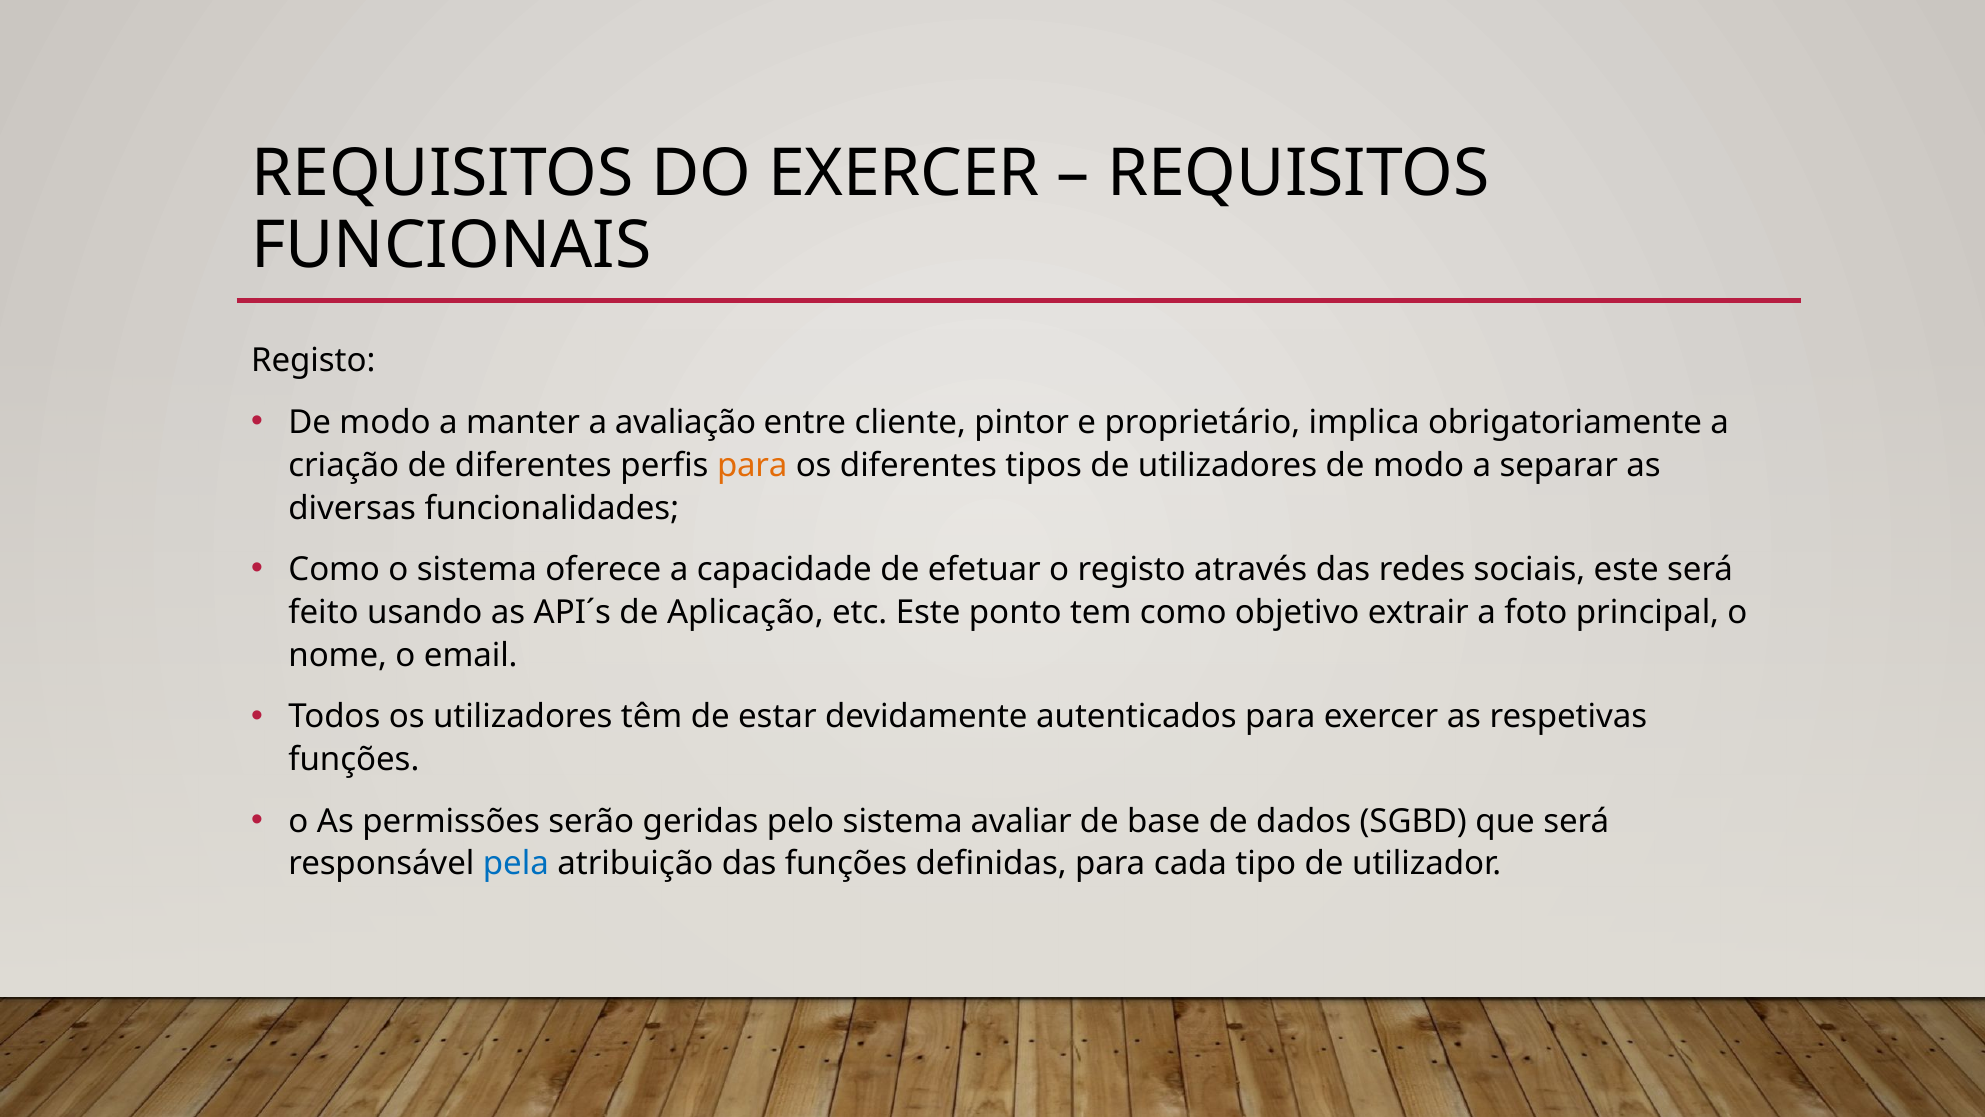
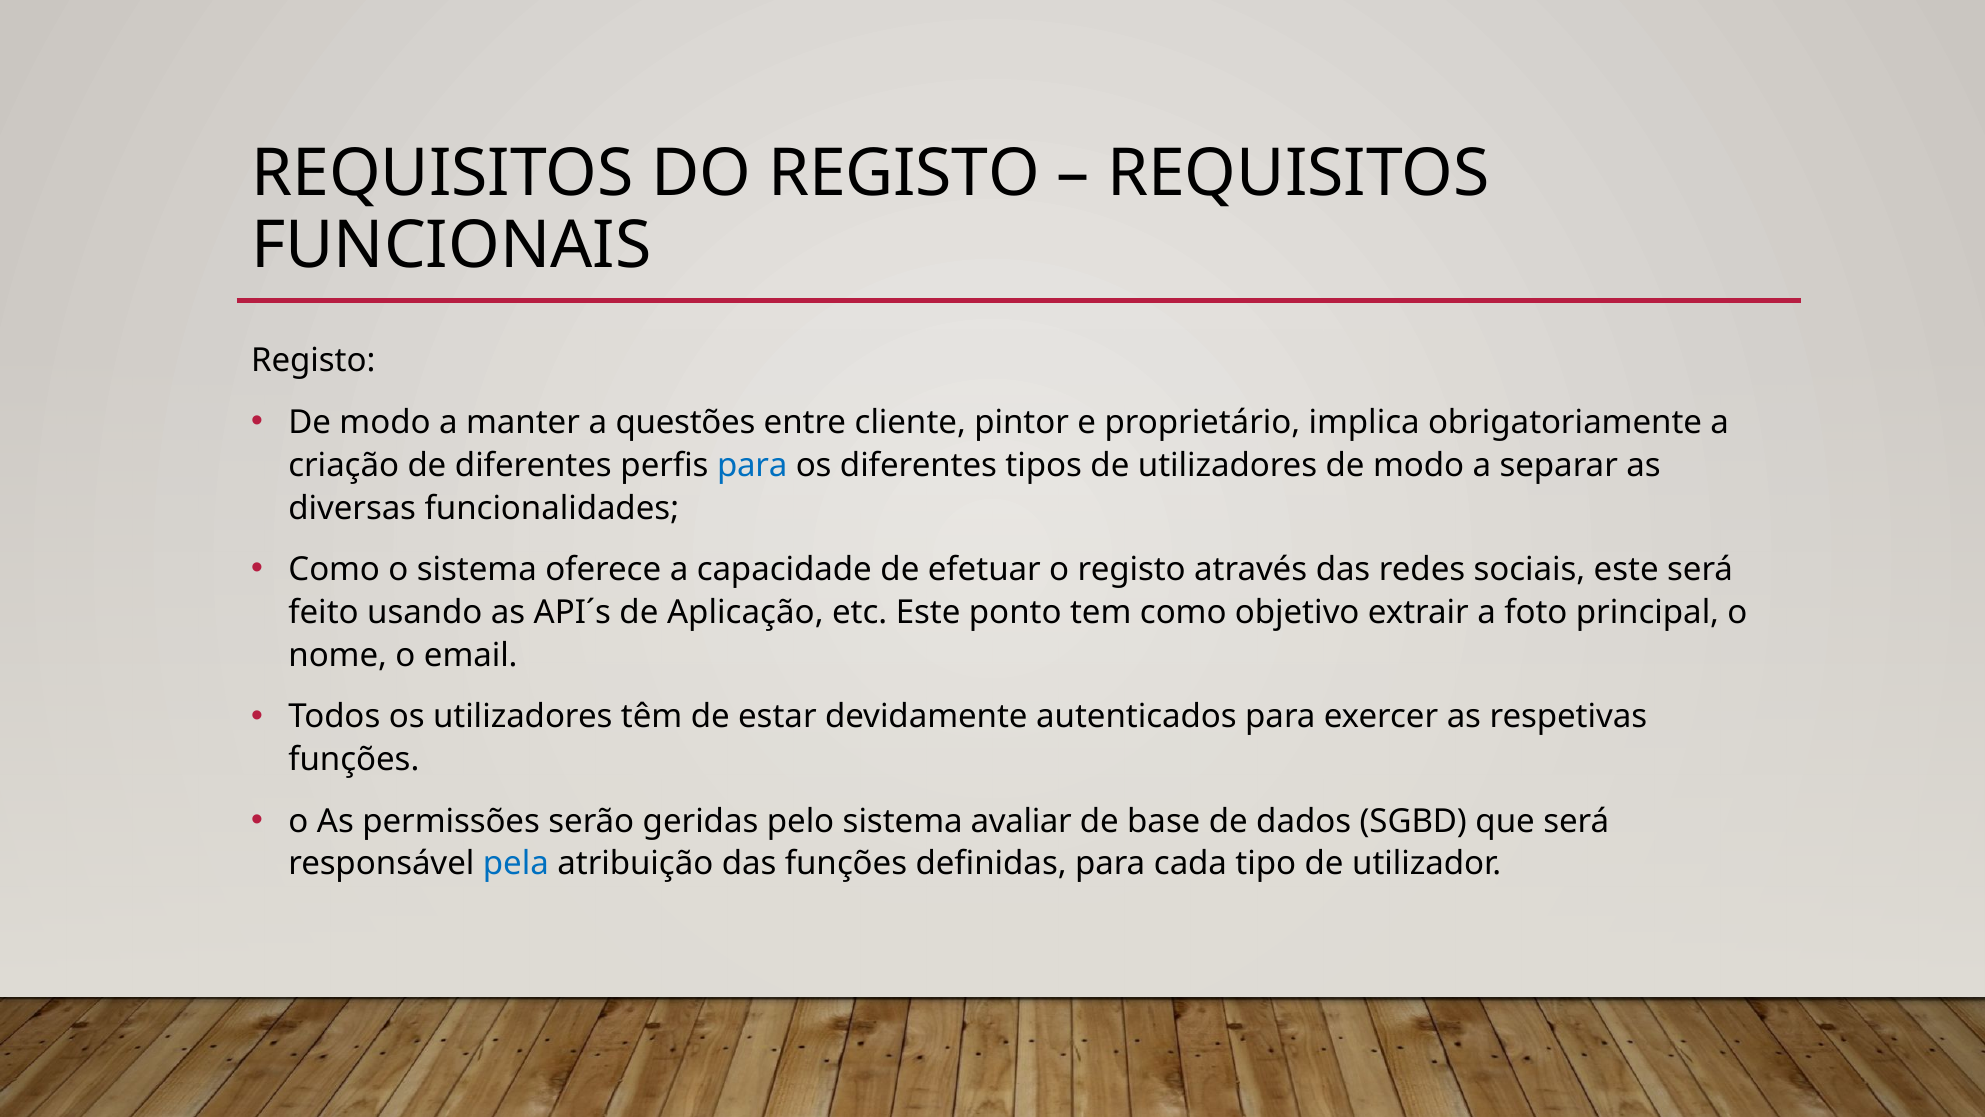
DO EXERCER: EXERCER -> REGISTO (904, 174)
avaliação: avaliação -> questões (685, 422)
para colour: orange -> blue (752, 465)
